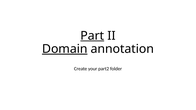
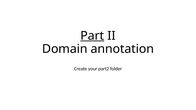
Domain underline: present -> none (65, 49)
